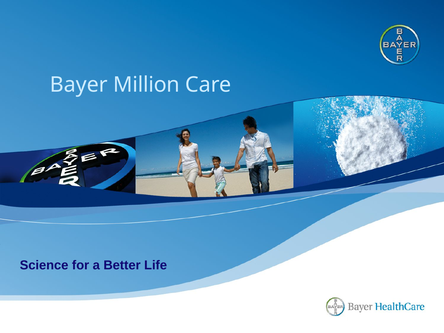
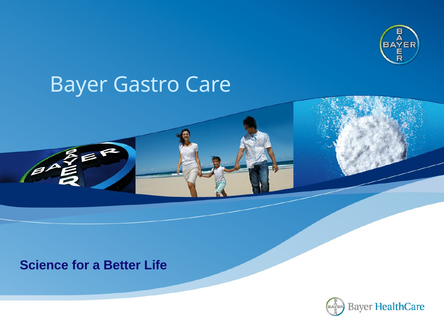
Million: Million -> Gastro (147, 85)
